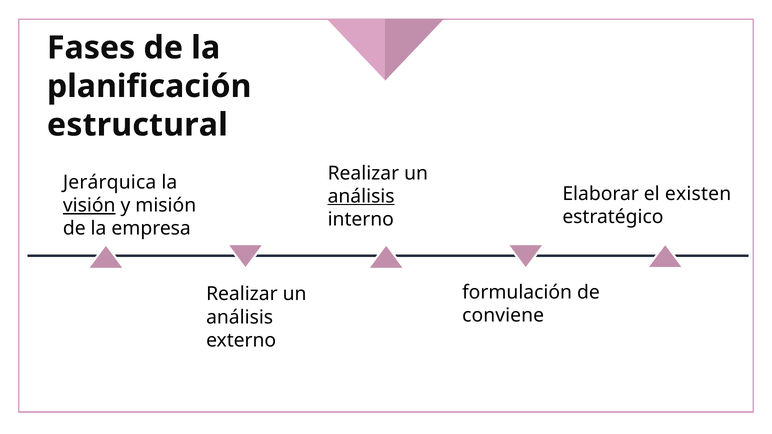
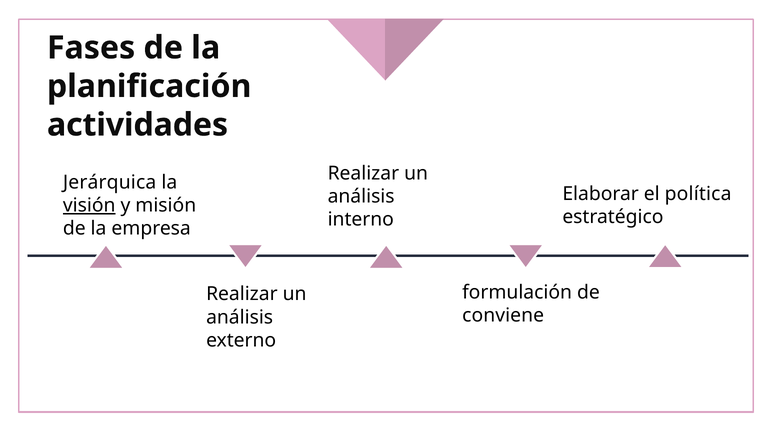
estructural: estructural -> actividades (138, 125)
existen: existen -> política (698, 194)
análisis underline: present -> none (361, 196)
